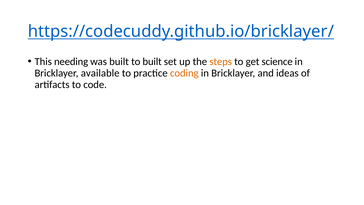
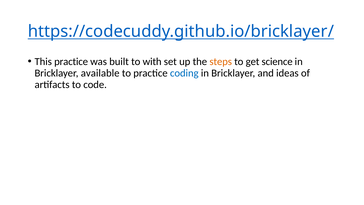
This needing: needing -> practice (71, 62)
to built: built -> with (152, 62)
coding colour: orange -> blue (184, 73)
